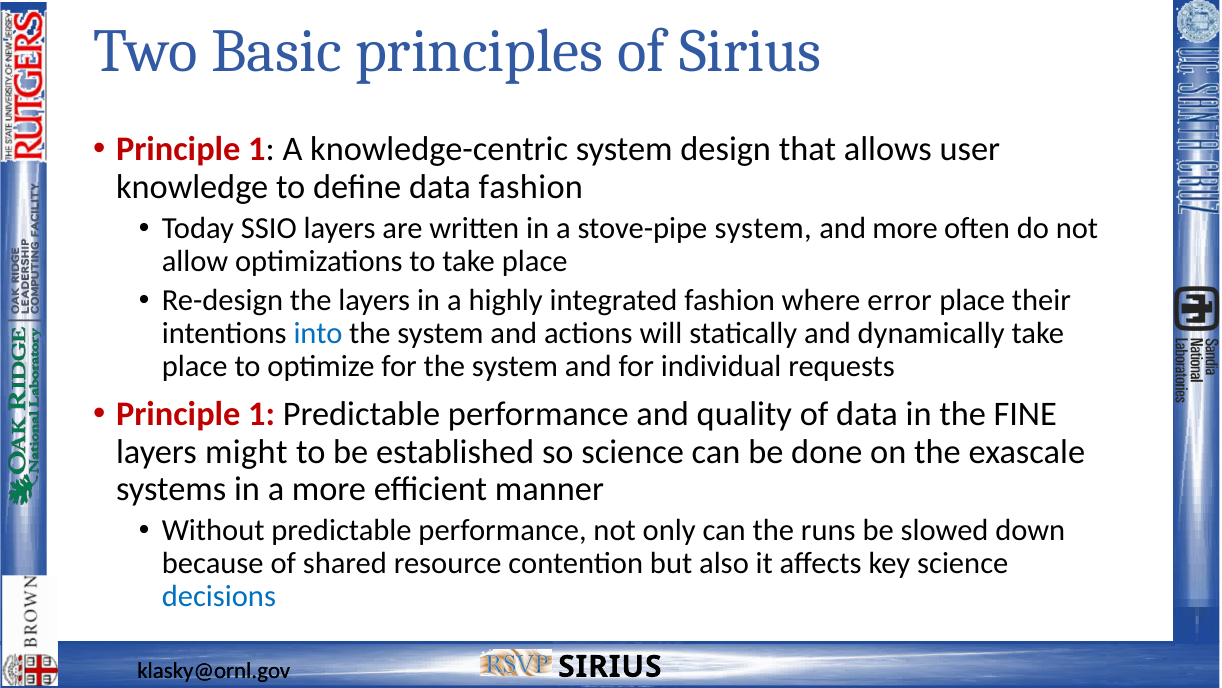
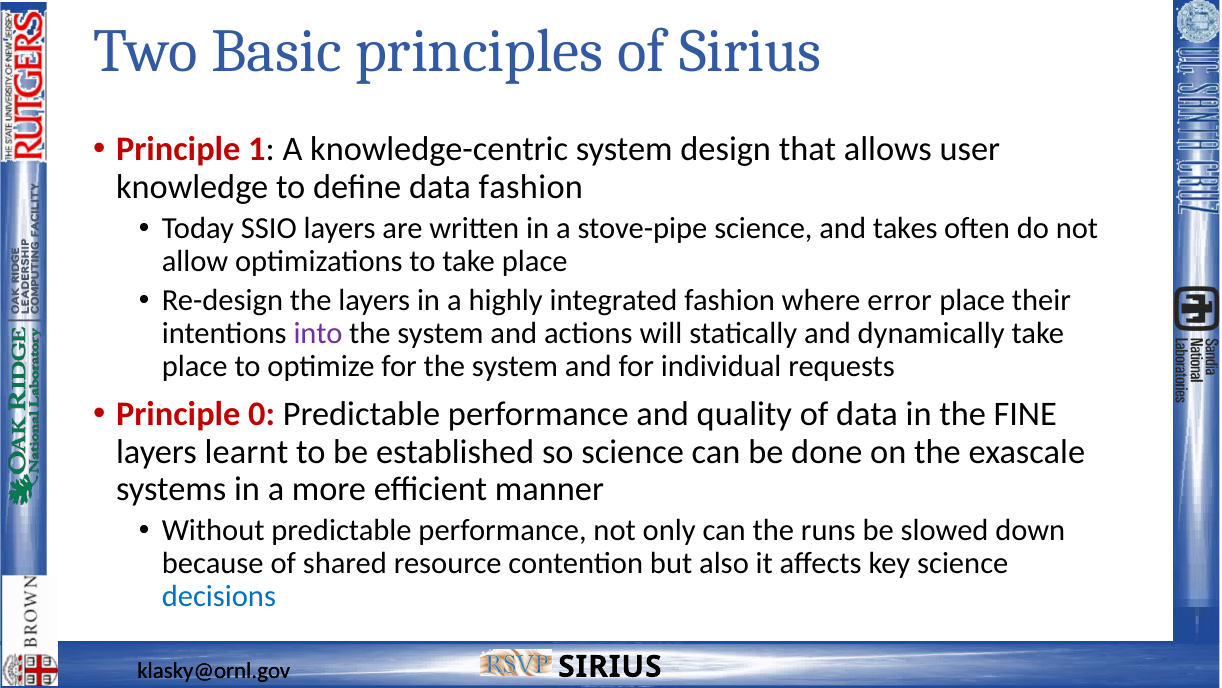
stove-pipe system: system -> science (763, 228)
and more: more -> takes (905, 228)
into colour: blue -> purple (318, 333)
1: 1 -> 0 (262, 414)
might: might -> learnt (246, 451)
